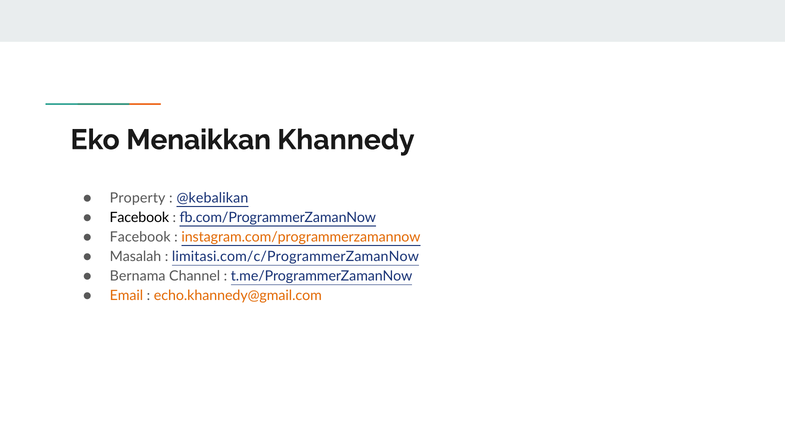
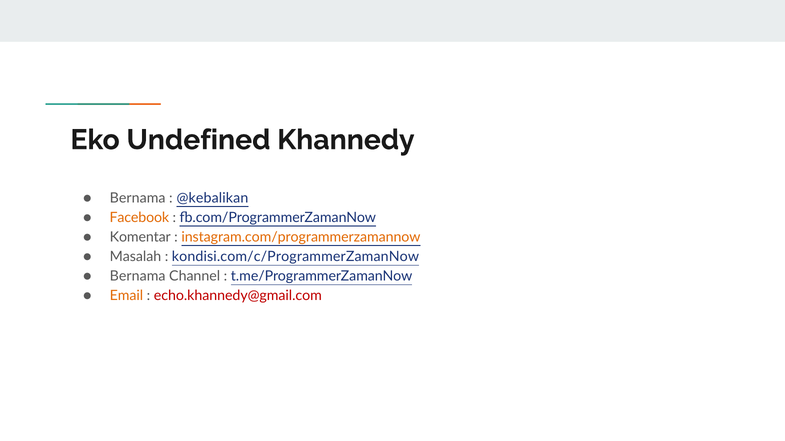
Menaikkan: Menaikkan -> Undefined (198, 140)
Property: Property -> Bernama (138, 198)
Facebook colour: black -> orange (139, 218)
Facebook: Facebook -> Komentar (140, 237)
limitasi.com/c/ProgrammerZamanNow: limitasi.com/c/ProgrammerZamanNow -> kondisi.com/c/ProgrammerZamanNow (295, 257)
echo.khannedy@gmail.com colour: orange -> red (238, 296)
